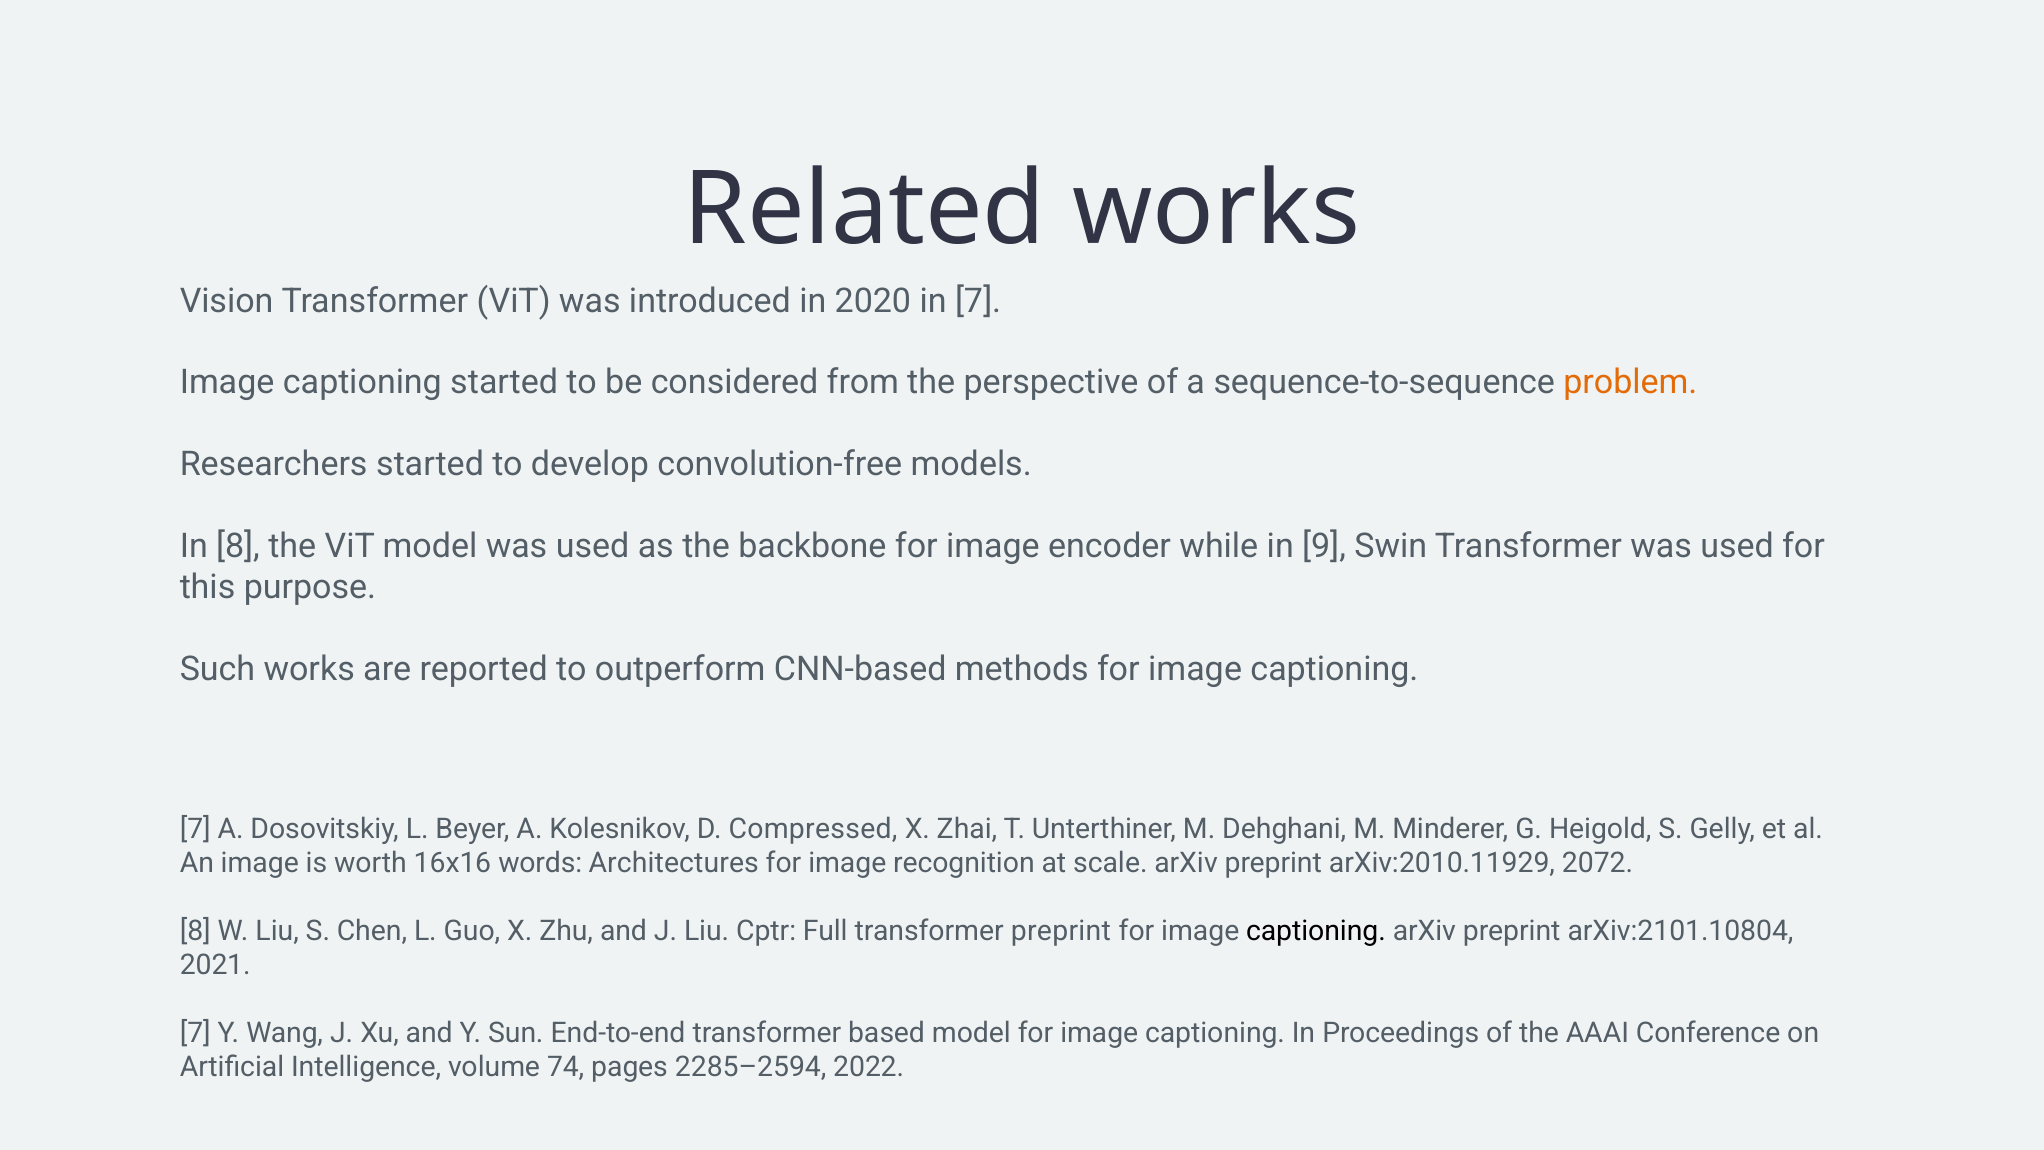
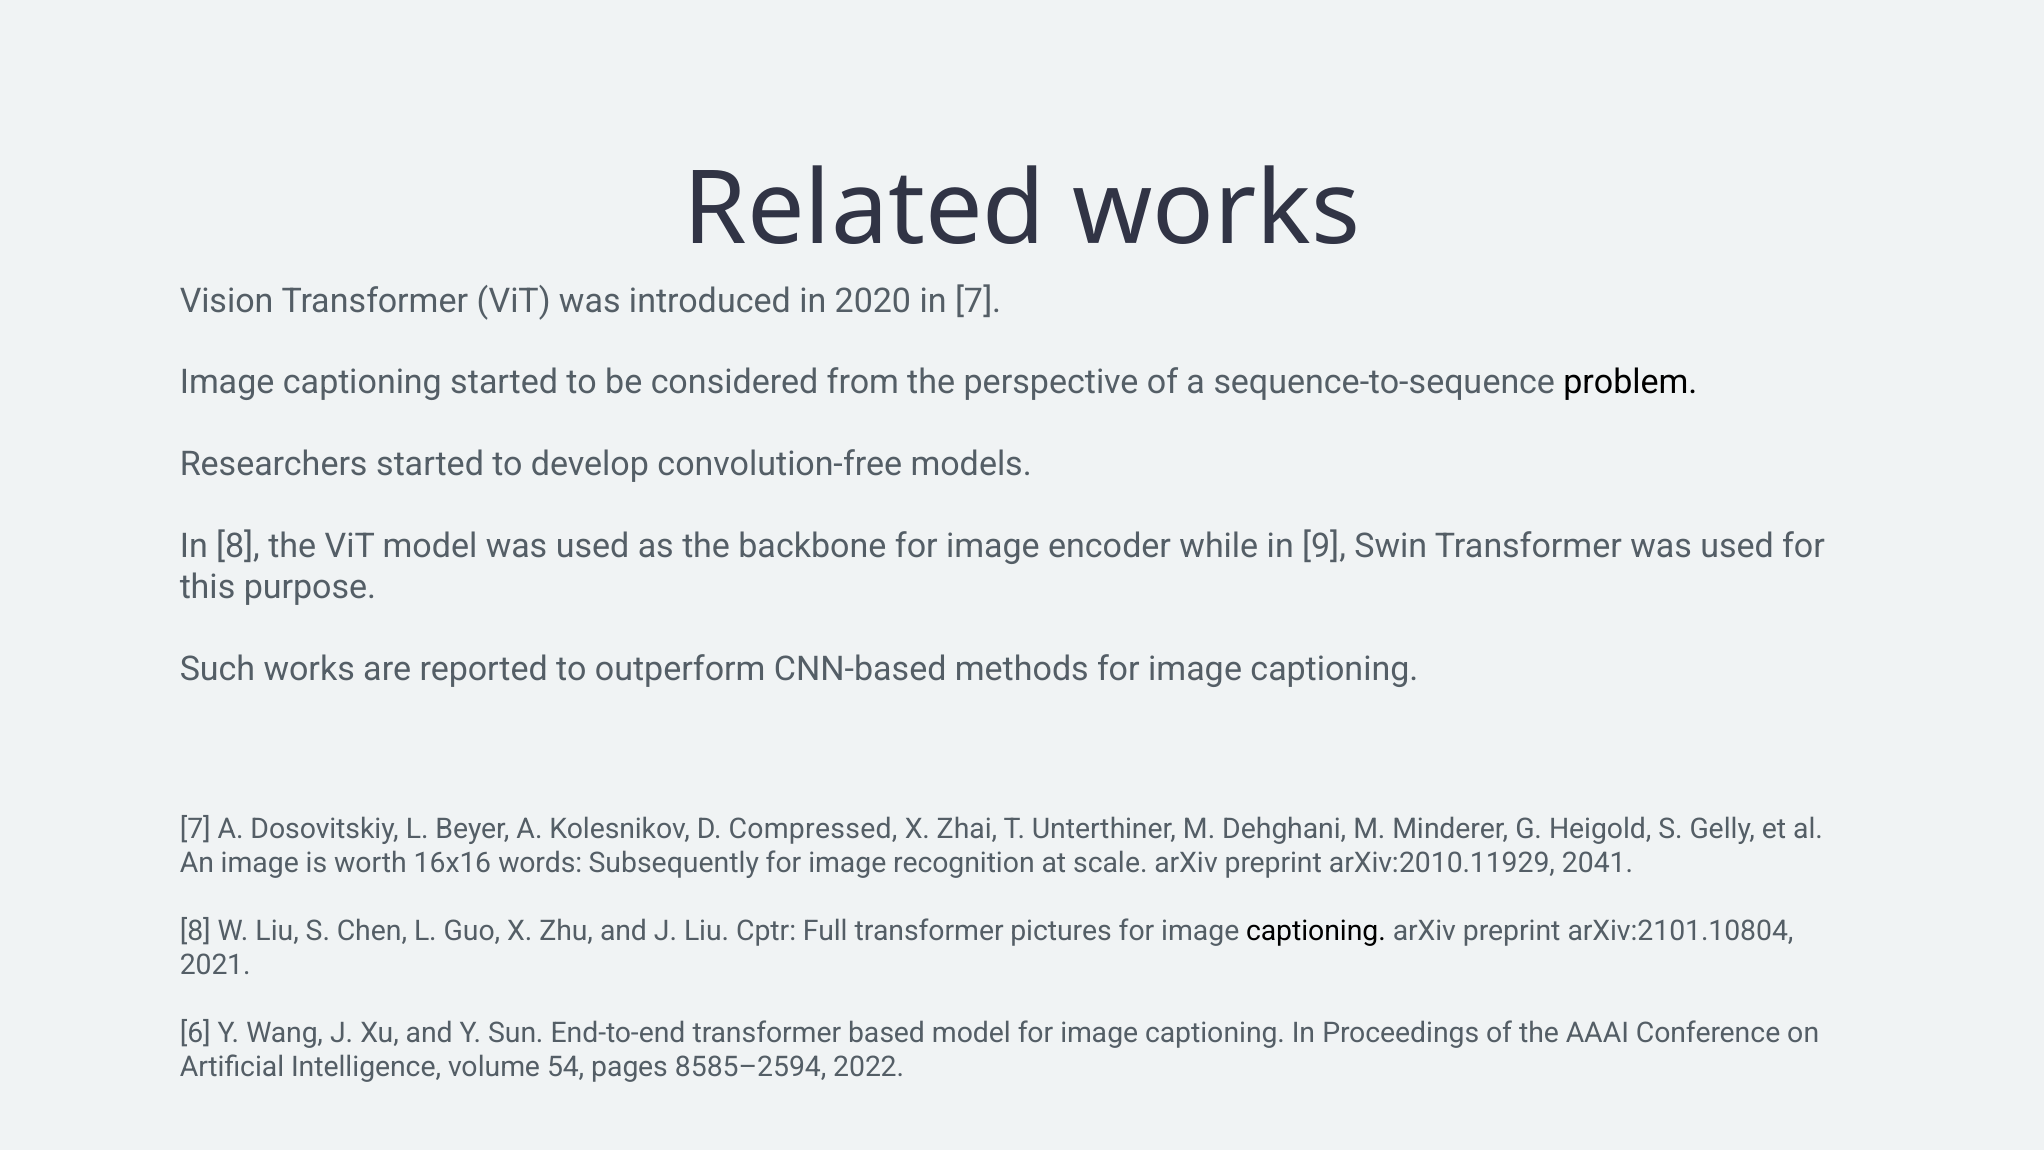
problem colour: orange -> black (1630, 383)
Architectures: Architectures -> Subsequently (674, 863)
2072: 2072 -> 2041 (1598, 863)
transformer preprint: preprint -> pictures (1061, 931)
7: 7 -> 6 (195, 1033)
74: 74 -> 54 (566, 1067)
2285–2594: 2285–2594 -> 8585–2594 (751, 1067)
